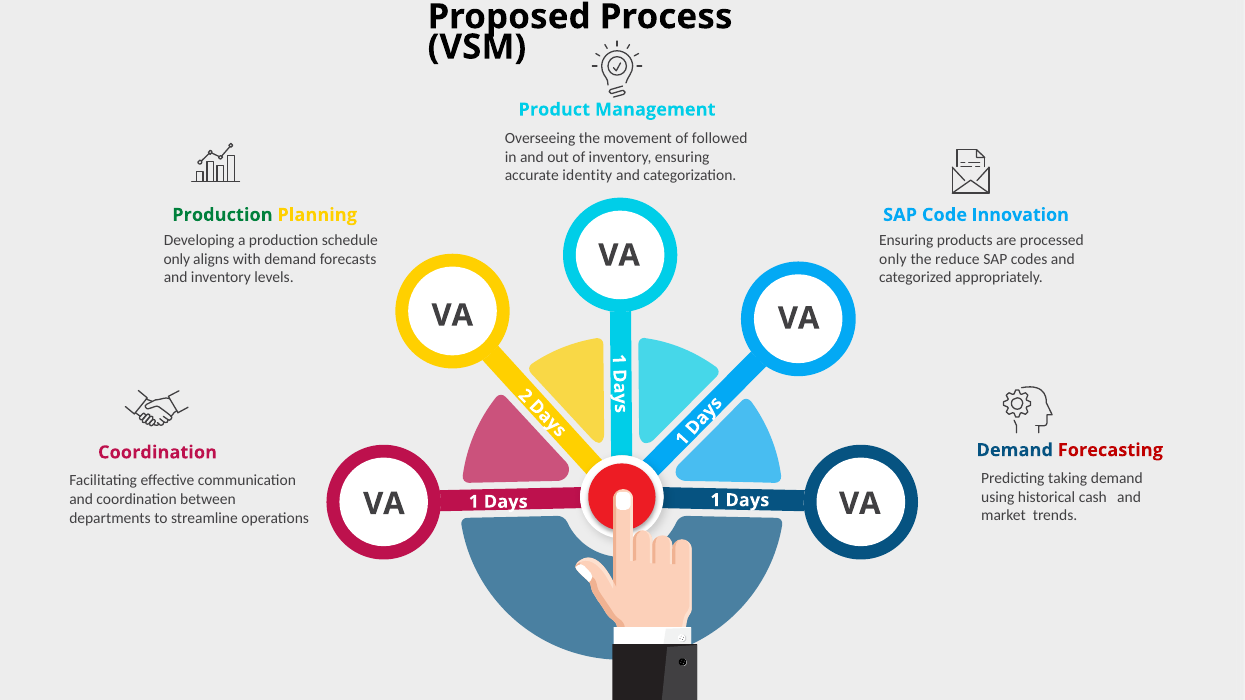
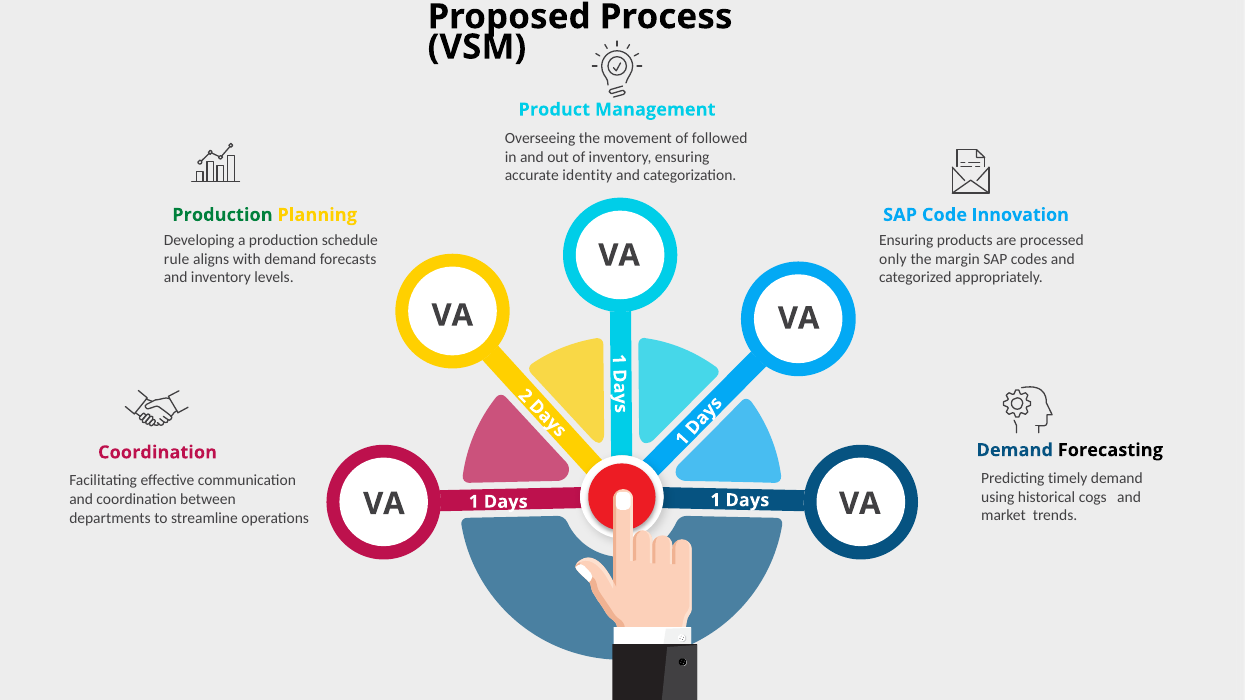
only: only -> rule (177, 259)
reduce: reduce -> margin (957, 259)
Forecasting colour: red -> black (1110, 450)
taking: taking -> timely (1068, 479)
cash: cash -> cogs (1093, 497)
